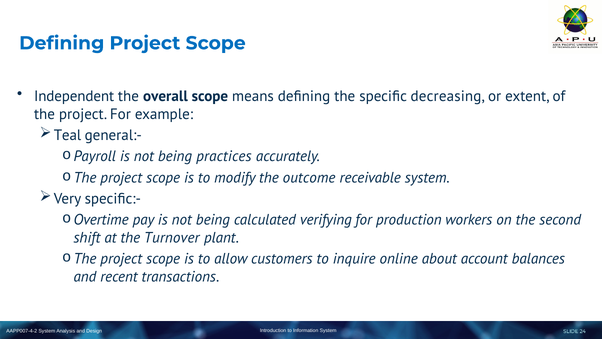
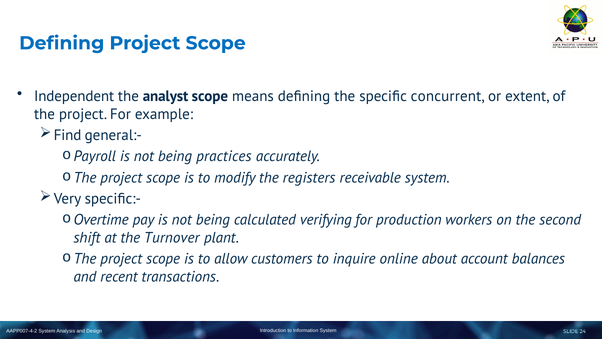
overall: overall -> analyst (166, 96)
decreasing: decreasing -> concurrent (448, 96)
Teal: Teal -> Find (68, 135)
outcome: outcome -> registers (309, 177)
